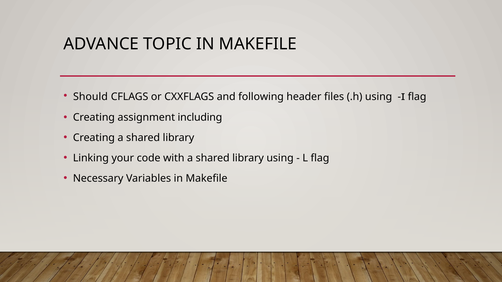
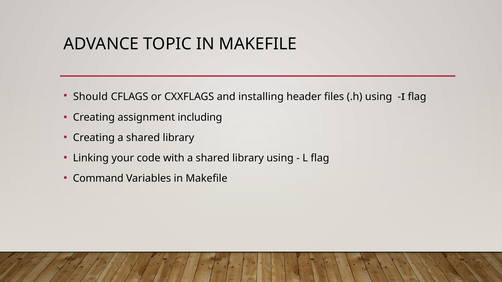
following: following -> installing (261, 97)
Necessary: Necessary -> Command (98, 179)
